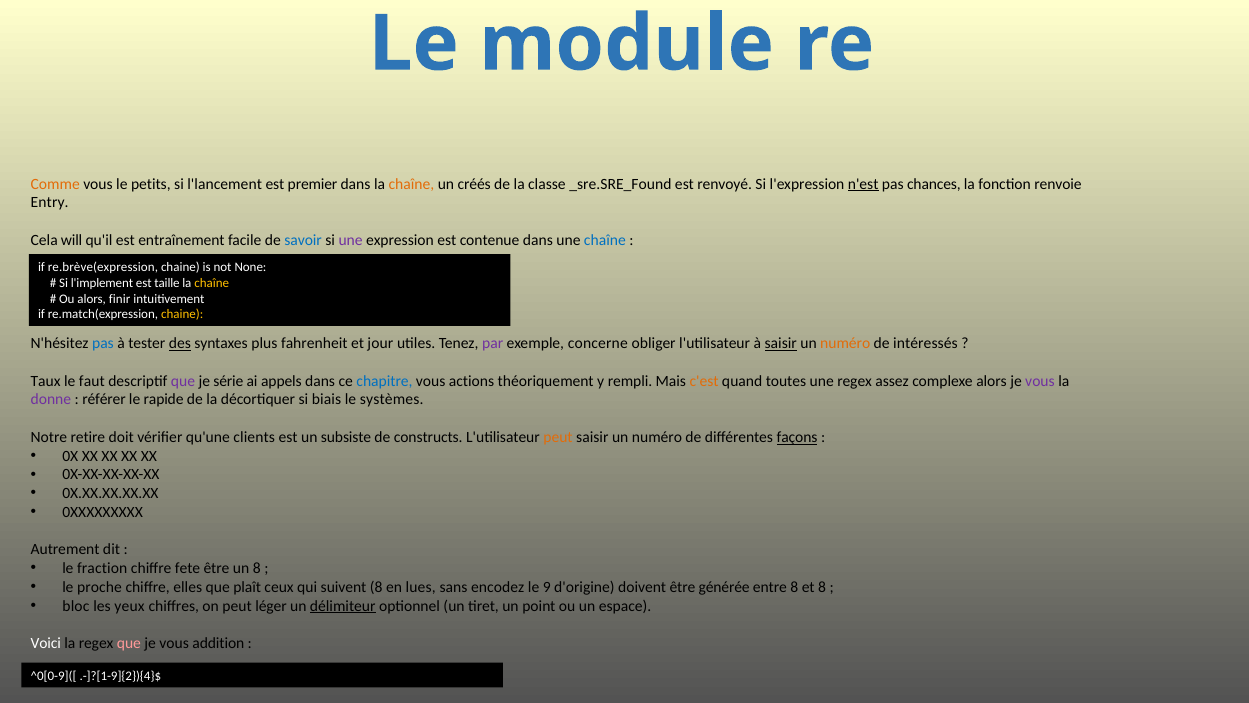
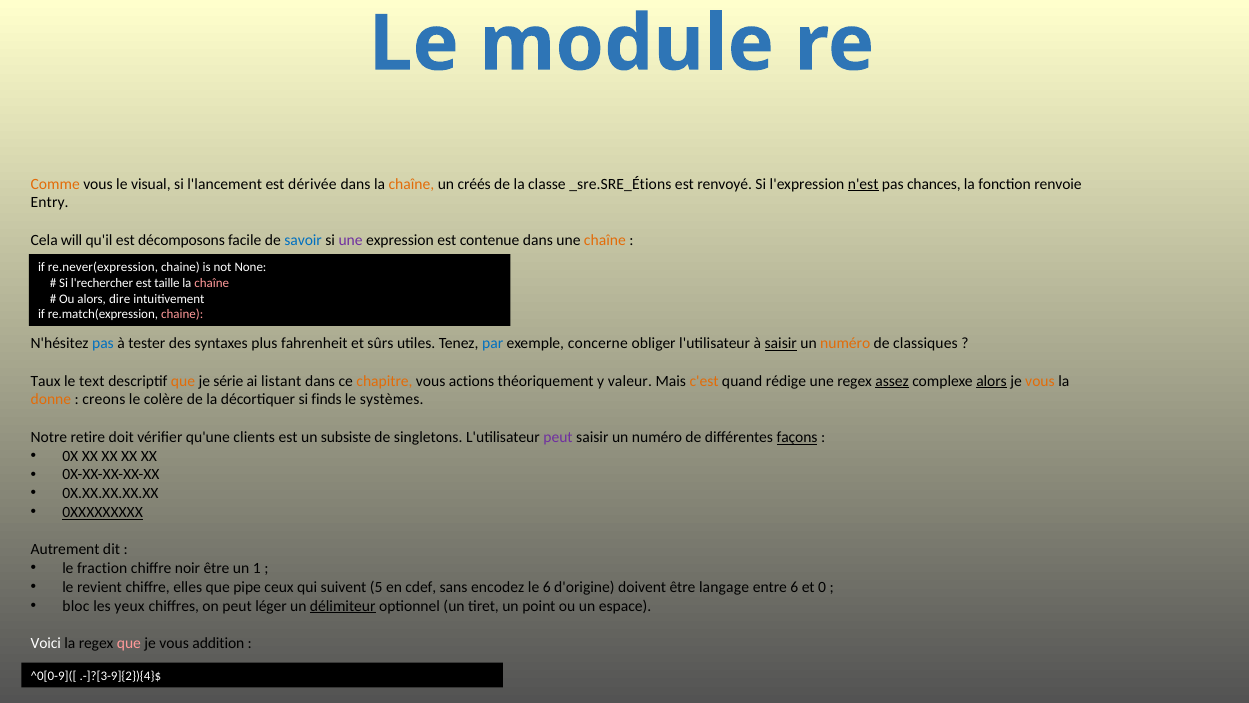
petits: petits -> visual (151, 184)
premier: premier -> dérivée (312, 184)
_sre.SRE_Found: _sre.SRE_Found -> _sre.SRE_Étions (620, 184)
entraînement: entraînement -> décomposons (182, 240)
chaîne colour: blue -> orange (605, 240)
re.brève(expression: re.brève(expression -> re.never(expression (103, 267)
l'implement: l'implement -> l'rechercher (102, 283)
chaîne colour: yellow -> pink (212, 283)
finir: finir -> dire (120, 299)
chaine colour: yellow -> pink (182, 314)
des underline: present -> none (180, 343)
jour: jour -> sûrs (380, 343)
par colour: purple -> blue (493, 343)
intéressés: intéressés -> classiques (925, 343)
faut: faut -> text (92, 381)
que colour: purple -> orange (183, 381)
appels: appels -> listant (281, 381)
chapitre colour: blue -> orange (385, 381)
rempli: rempli -> valeur (630, 381)
toutes: toutes -> rédige (786, 381)
assez underline: none -> present (892, 381)
alors underline: none -> present (992, 381)
vous colour: purple -> orange (1040, 381)
donne colour: purple -> orange (51, 400)
référer: référer -> creons (104, 400)
rapide: rapide -> colère (164, 400)
biais: biais -> finds (327, 400)
constructs: constructs -> singletons (428, 437)
peut colour: orange -> purple (558, 437)
0XXXXXXXXX underline: none -> present (103, 512)
fete: fete -> noir (188, 568)
un 8: 8 -> 1 (257, 568)
proche: proche -> revient (100, 587)
plaît: plaît -> pipe (247, 587)
suivent 8: 8 -> 5 (376, 587)
lues: lues -> cdef (421, 587)
le 9: 9 -> 6 (547, 587)
générée: générée -> langage (724, 587)
entre 8: 8 -> 6 (794, 587)
et 8: 8 -> 0 (822, 587)
.-]?[1-9]{2}){4}$: .-]?[1-9]{2}){4}$ -> .-]?[3-9]{2}){4}$ (120, 675)
